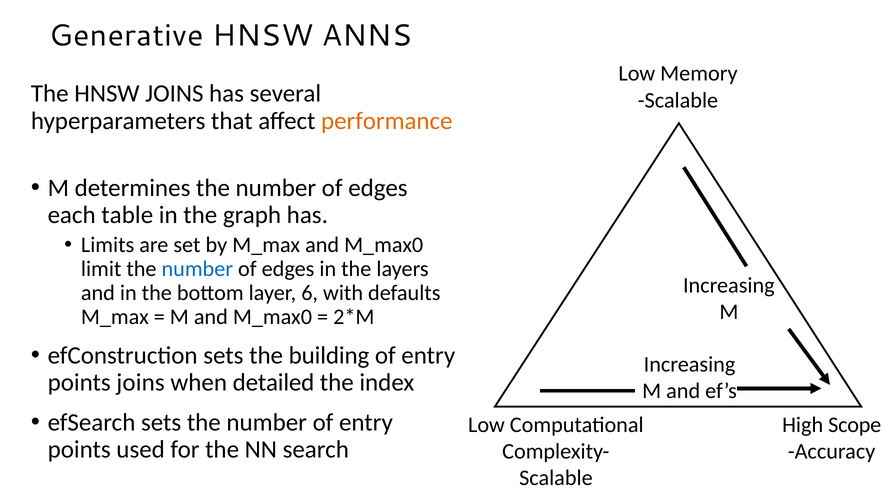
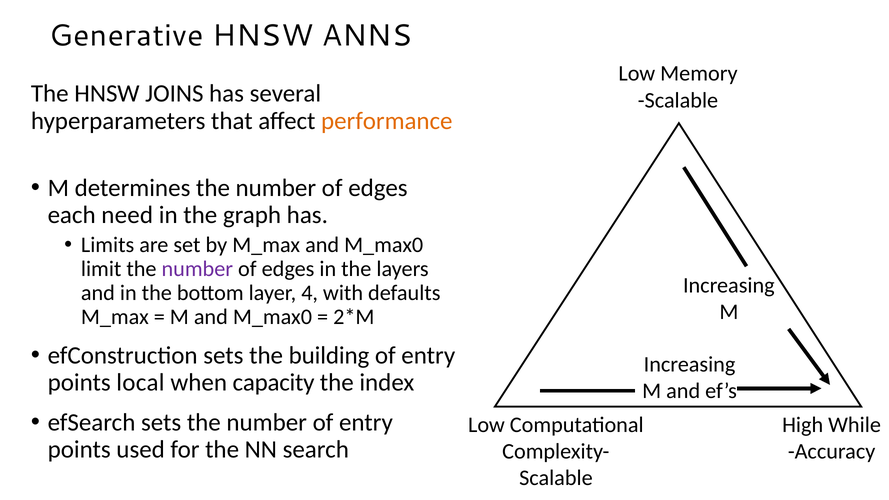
table: table -> need (127, 215)
number colour: blue -> purple (197, 269)
6: 6 -> 4 (310, 293)
points joins: joins -> local (140, 382)
detailed: detailed -> capacity (274, 382)
Scope: Scope -> While (855, 425)
